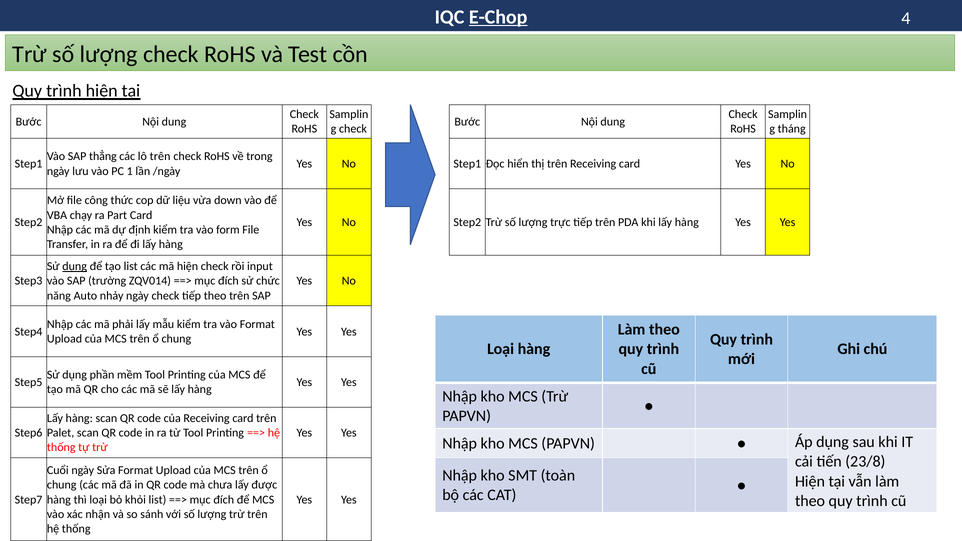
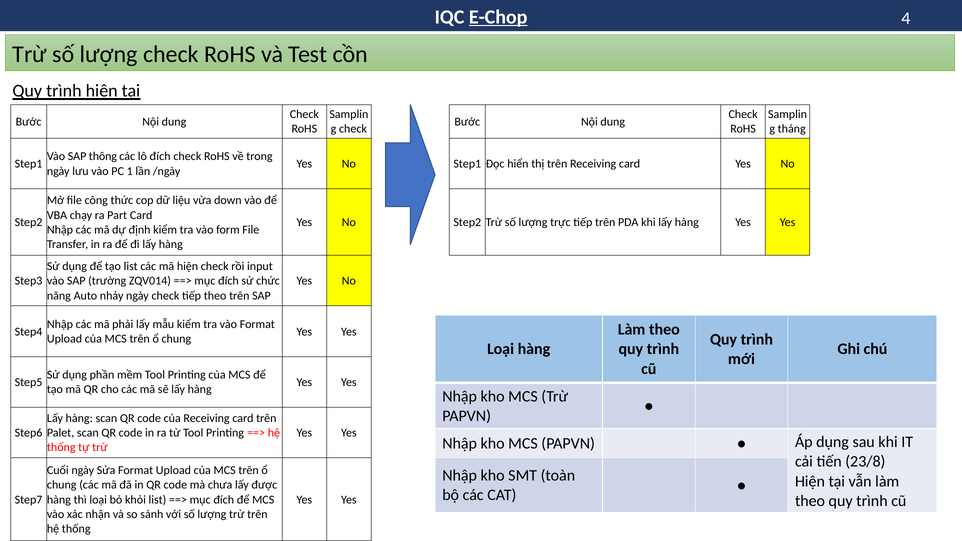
thẳng: thẳng -> thông (103, 156)
lô trên: trên -> đích (160, 156)
dụng underline: present -> none (75, 266)
